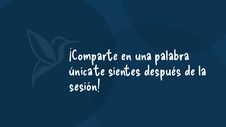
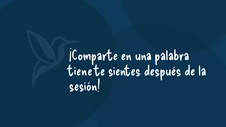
única: única -> tiene (81, 71)
